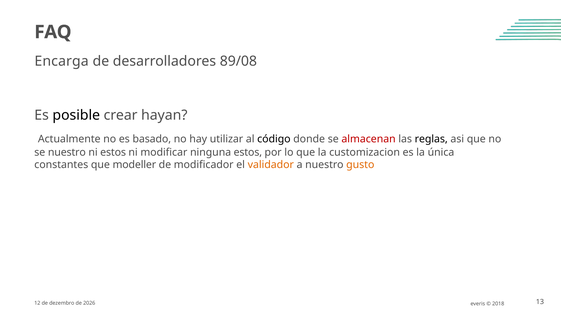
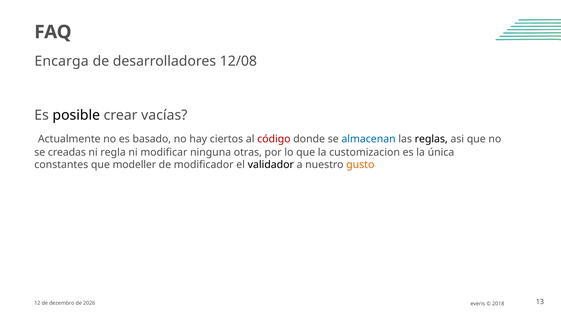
89/08: 89/08 -> 12/08 (238, 61)
hayan: hayan -> vacías (164, 115)
utilizar: utilizar -> ciertos (226, 139)
código colour: black -> red (274, 139)
almacenan colour: red -> blue (369, 139)
se nuestro: nuestro -> creadas (67, 153)
ni estos: estos -> regla (113, 153)
ninguna estos: estos -> otras (248, 153)
validador colour: orange -> black (271, 165)
